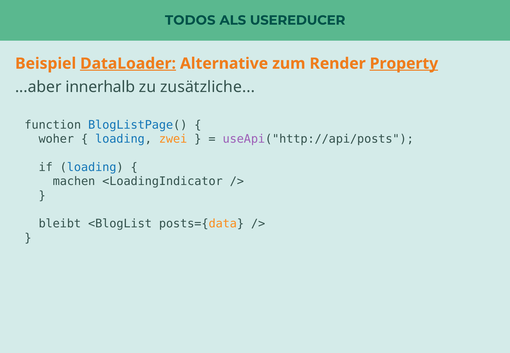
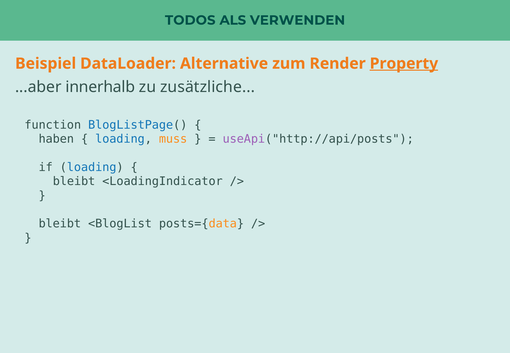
USEREDUCER: USEREDUCER -> VERWENDEN (297, 20)
DataLoader underline: present -> none (128, 64)
woher: woher -> haben (56, 139)
zwei: zwei -> muss (173, 139)
machen: machen -> bleibt (74, 181)
